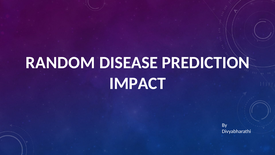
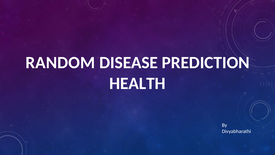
IMPACT: IMPACT -> HEALTH (137, 83)
